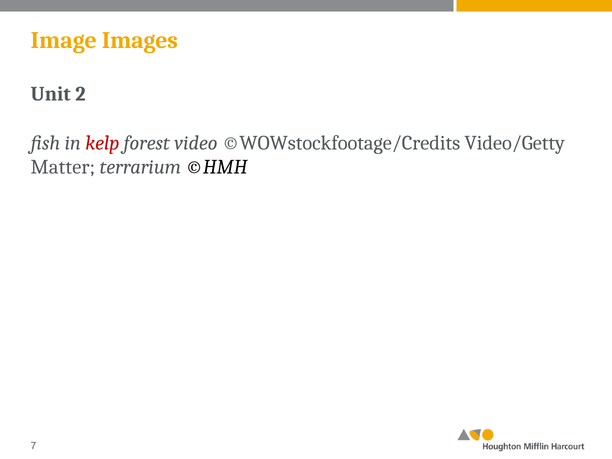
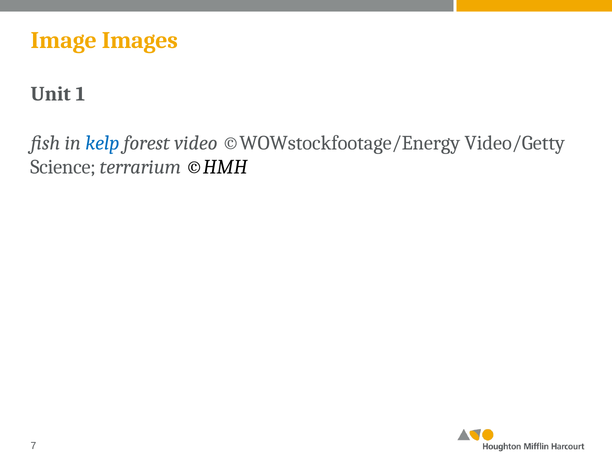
2: 2 -> 1 (80, 94)
kelp colour: red -> blue (102, 143)
©WOWstockfootage/Credits: ©WOWstockfootage/Credits -> ©WOWstockfootage/Energy (341, 143)
Matter: Matter -> Science (63, 167)
